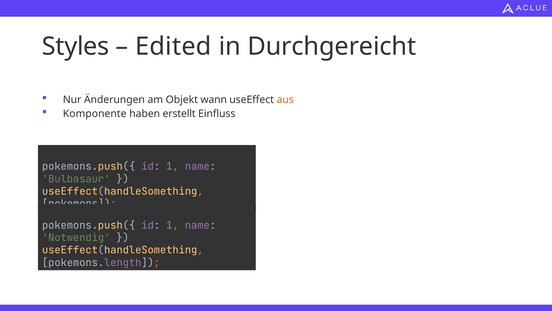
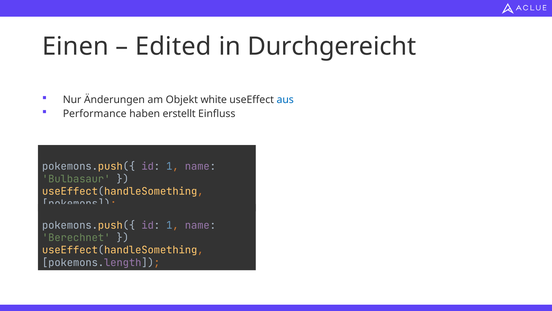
Styles: Styles -> Einen (75, 46)
wann: wann -> white (214, 100)
aus colour: orange -> blue (285, 100)
Komponente: Komponente -> Performance (95, 114)
Notwendig: Notwendig -> Berechnet (76, 237)
